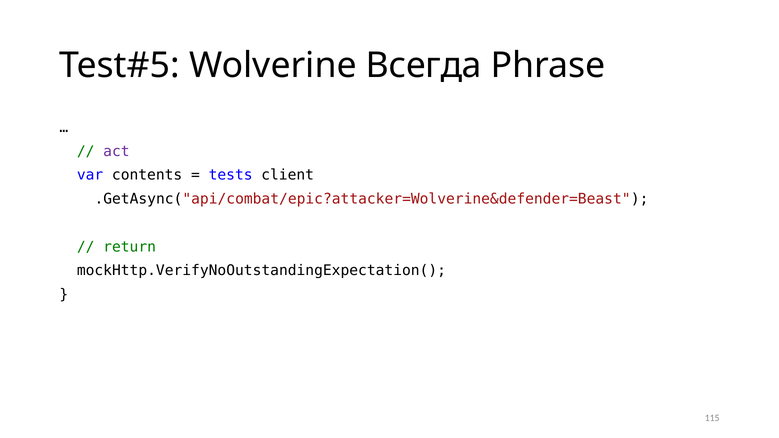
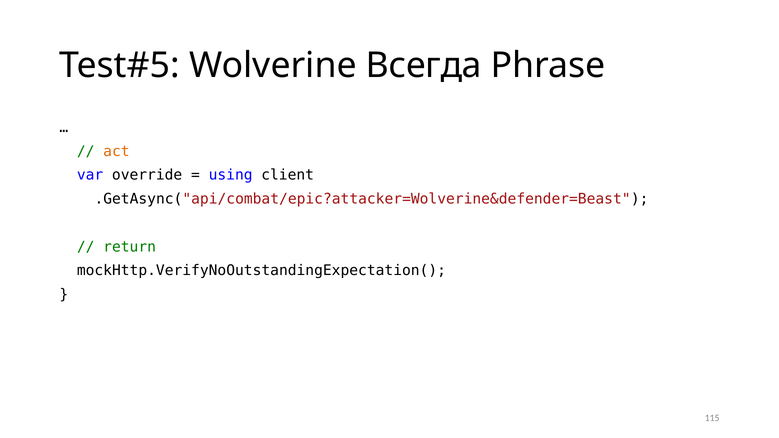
act colour: purple -> orange (116, 151)
contents: contents -> override (147, 175)
tests: tests -> using (231, 175)
